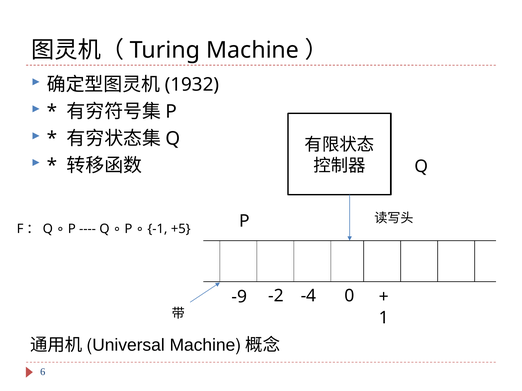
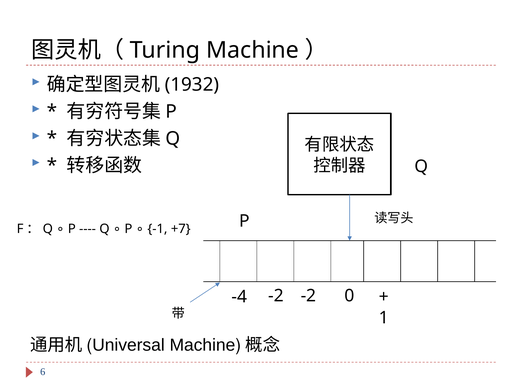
+5: +5 -> +7 (181, 229)
-4: -4 -> -2 (308, 296)
-9: -9 -> -4 (239, 297)
